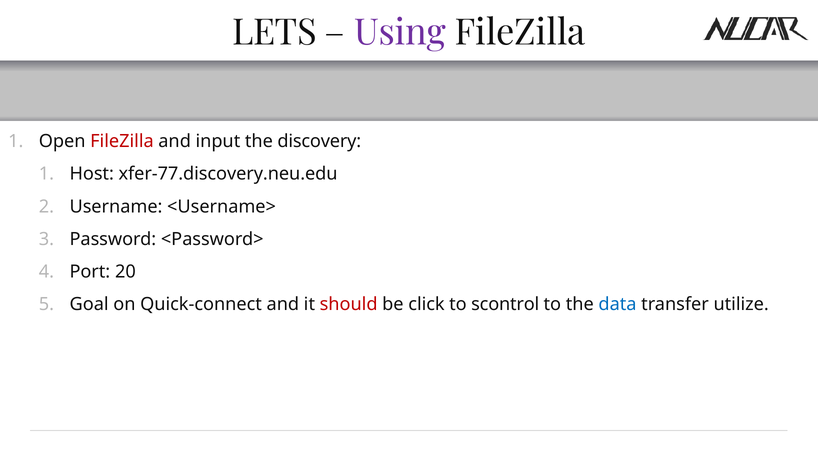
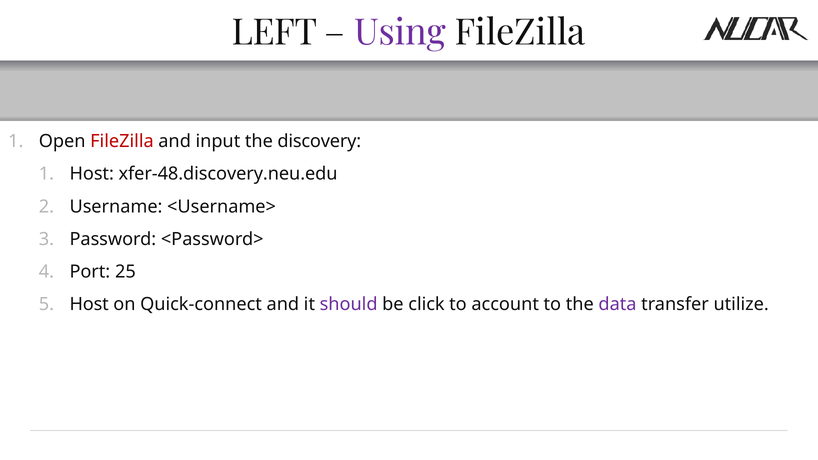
LETS: LETS -> LEFT (274, 33)
xfer-77.discovery.neu.edu: xfer-77.discovery.neu.edu -> xfer-48.discovery.neu.edu (228, 174)
20: 20 -> 25 (125, 272)
Goal: Goal -> Host (89, 305)
should colour: red -> purple (349, 305)
scontrol: scontrol -> account (505, 305)
data colour: blue -> purple (618, 305)
